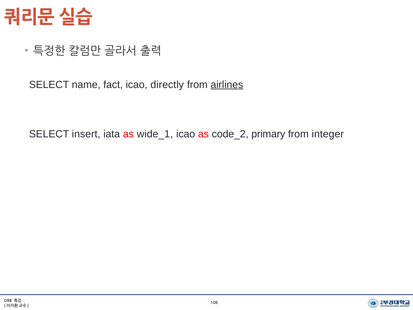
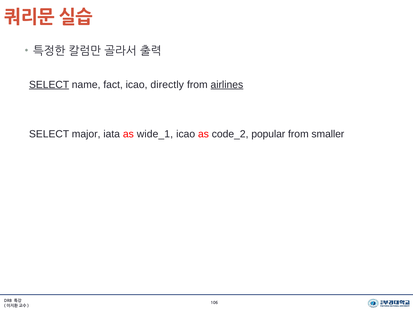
SELECT underline: none -> present (49, 85)
insert: insert -> major (86, 134)
primary: primary -> popular (268, 134)
integer: integer -> smaller (328, 134)
